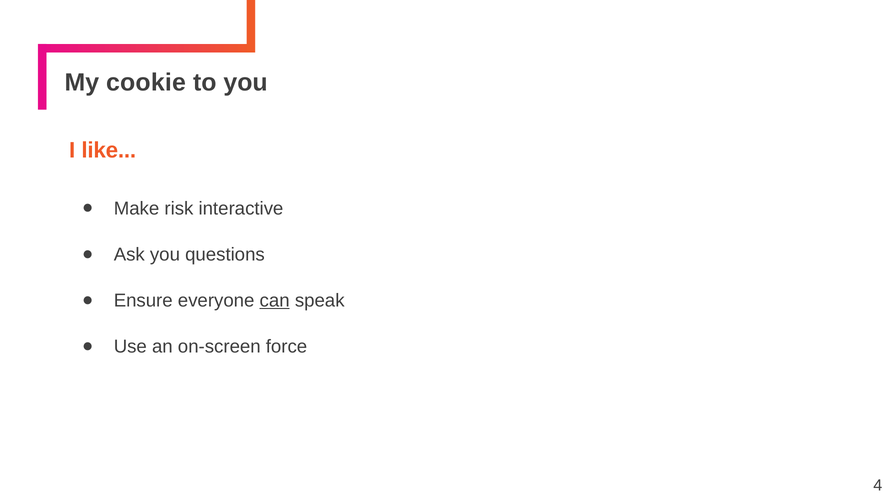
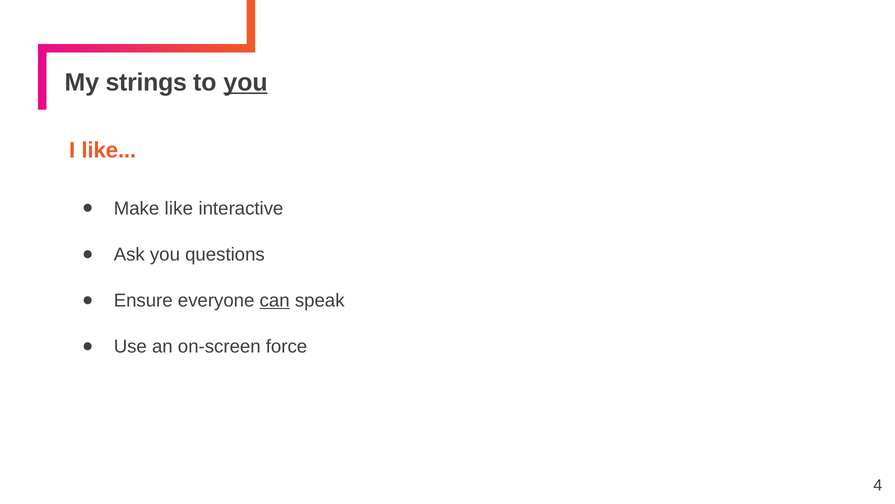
cookie: cookie -> strings (146, 83)
you underline: none -> present (246, 83)
Make risk: risk -> like (179, 208)
